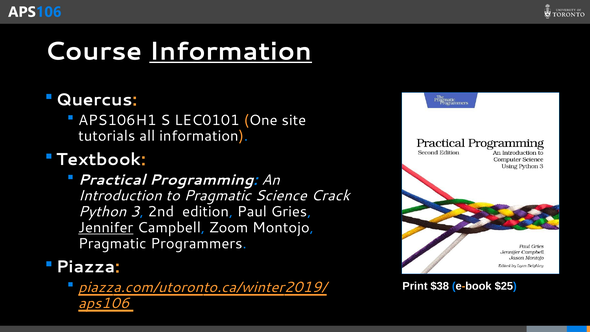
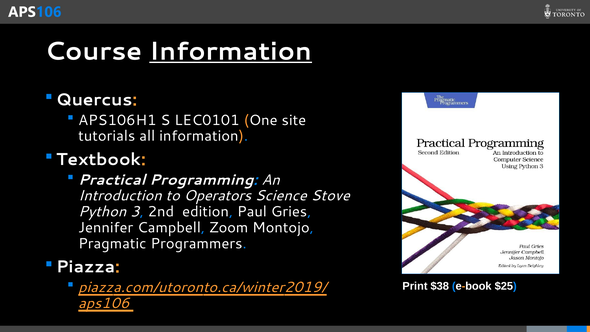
to Pragmatic: Pragmatic -> Operators (217, 196)
Crack: Crack -> Stove (330, 196)
Jennifer underline: present -> none (106, 228)
